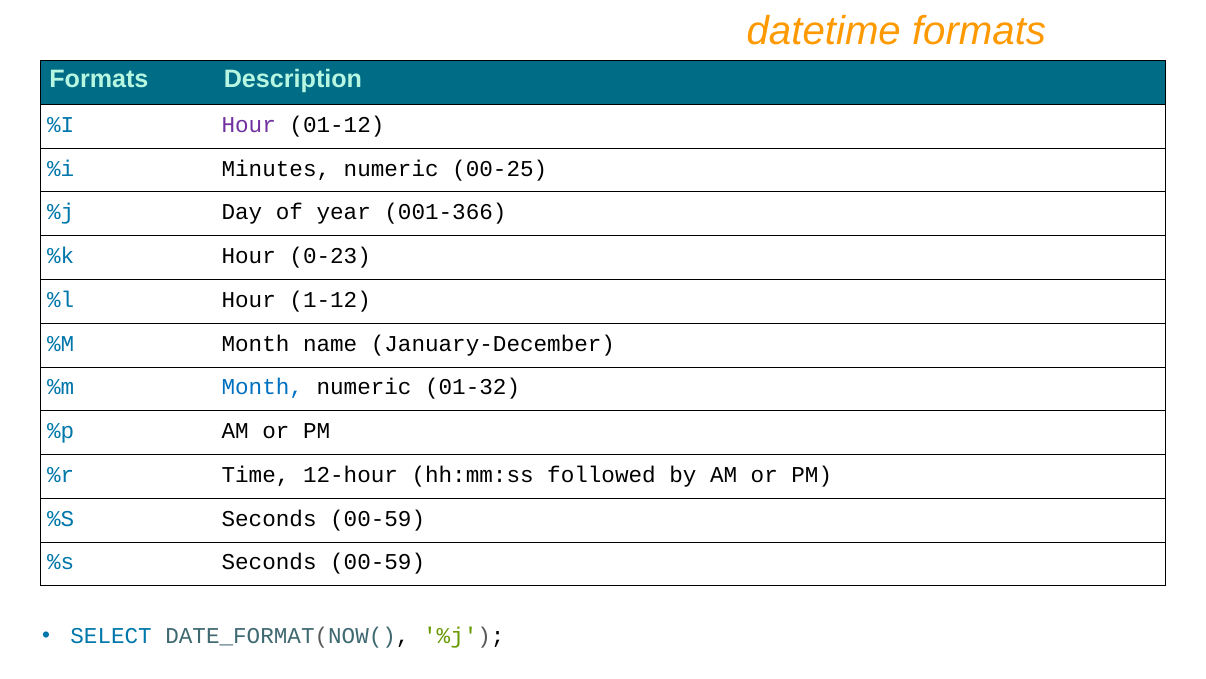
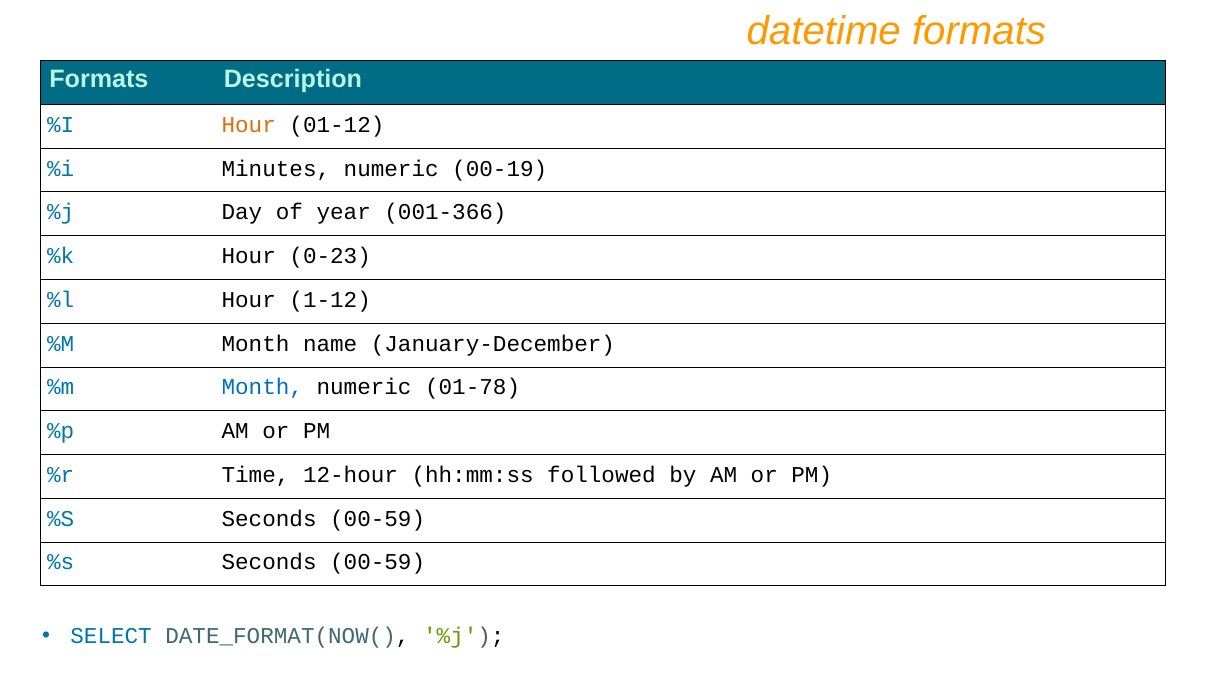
Hour colour: purple -> orange (249, 125)
00-25: 00-25 -> 00-19 (500, 168)
01-32: 01-32 -> 01-78 (473, 387)
